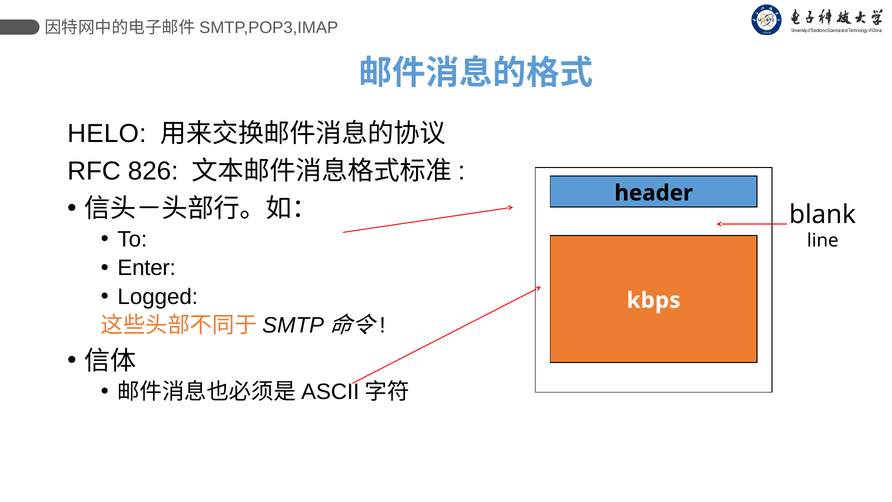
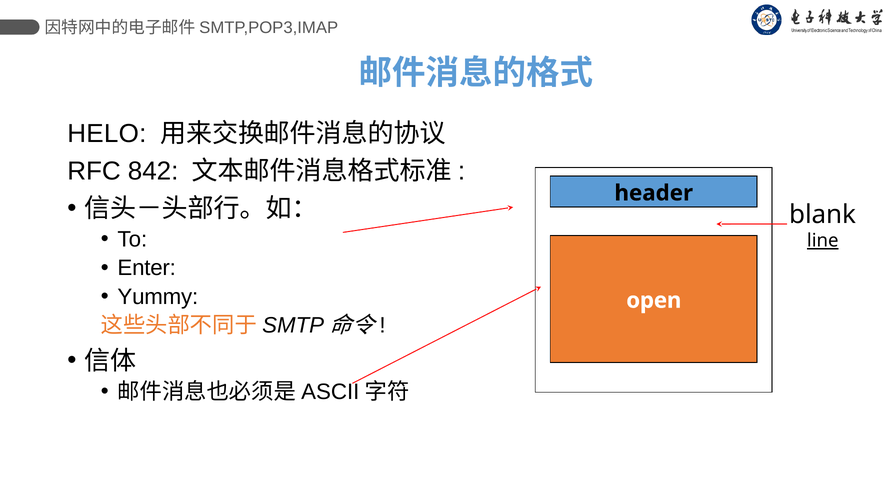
826: 826 -> 842 (153, 171)
line underline: none -> present (823, 241)
Logged: Logged -> Yummy (158, 297)
kbps: kbps -> open (654, 300)
